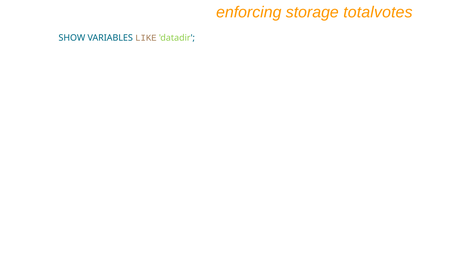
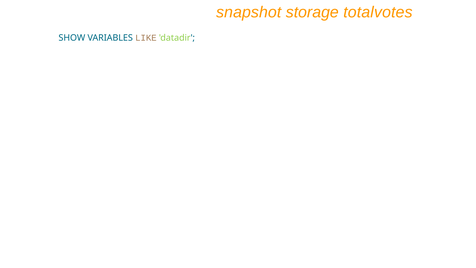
enforcing: enforcing -> snapshot (249, 12)
